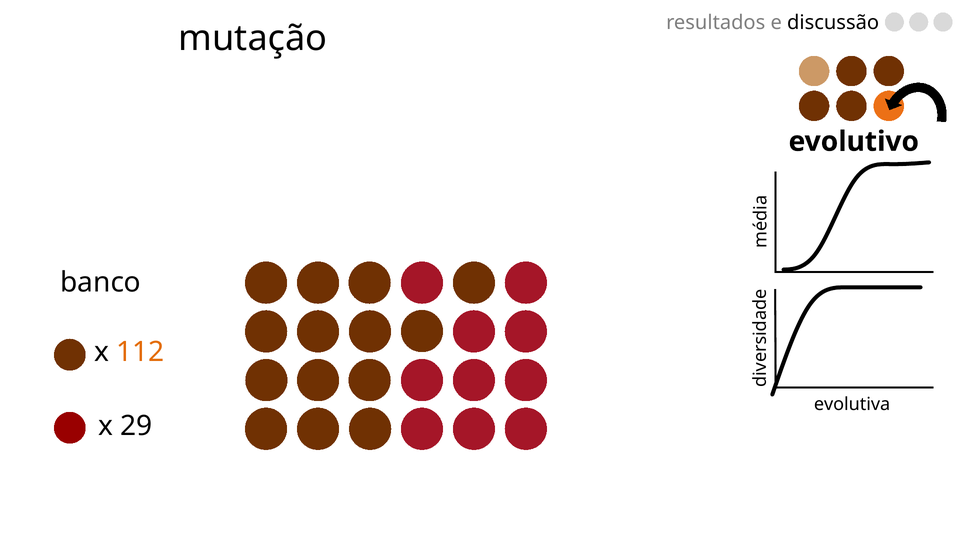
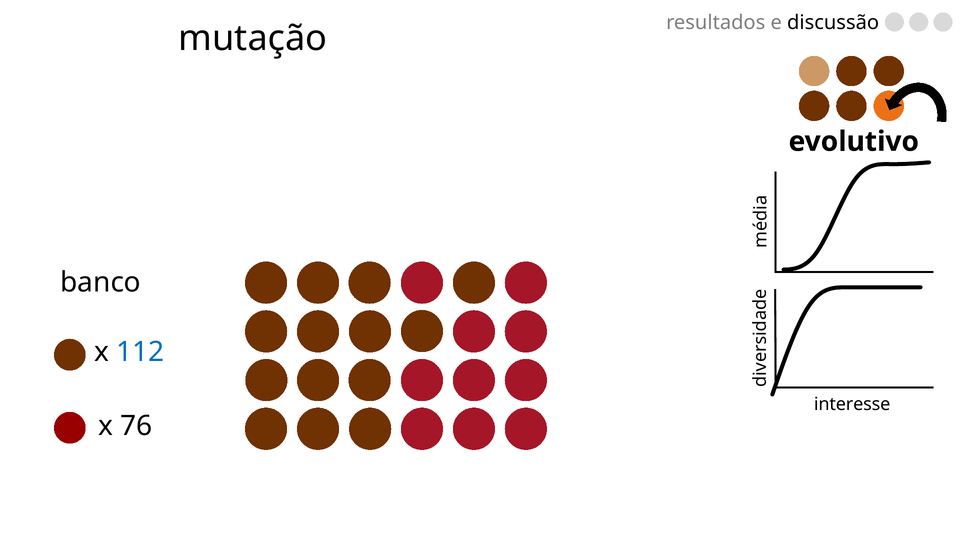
112 colour: orange -> blue (140, 352)
evolutiva: evolutiva -> interesse (852, 405)
29: 29 -> 76 (136, 426)
